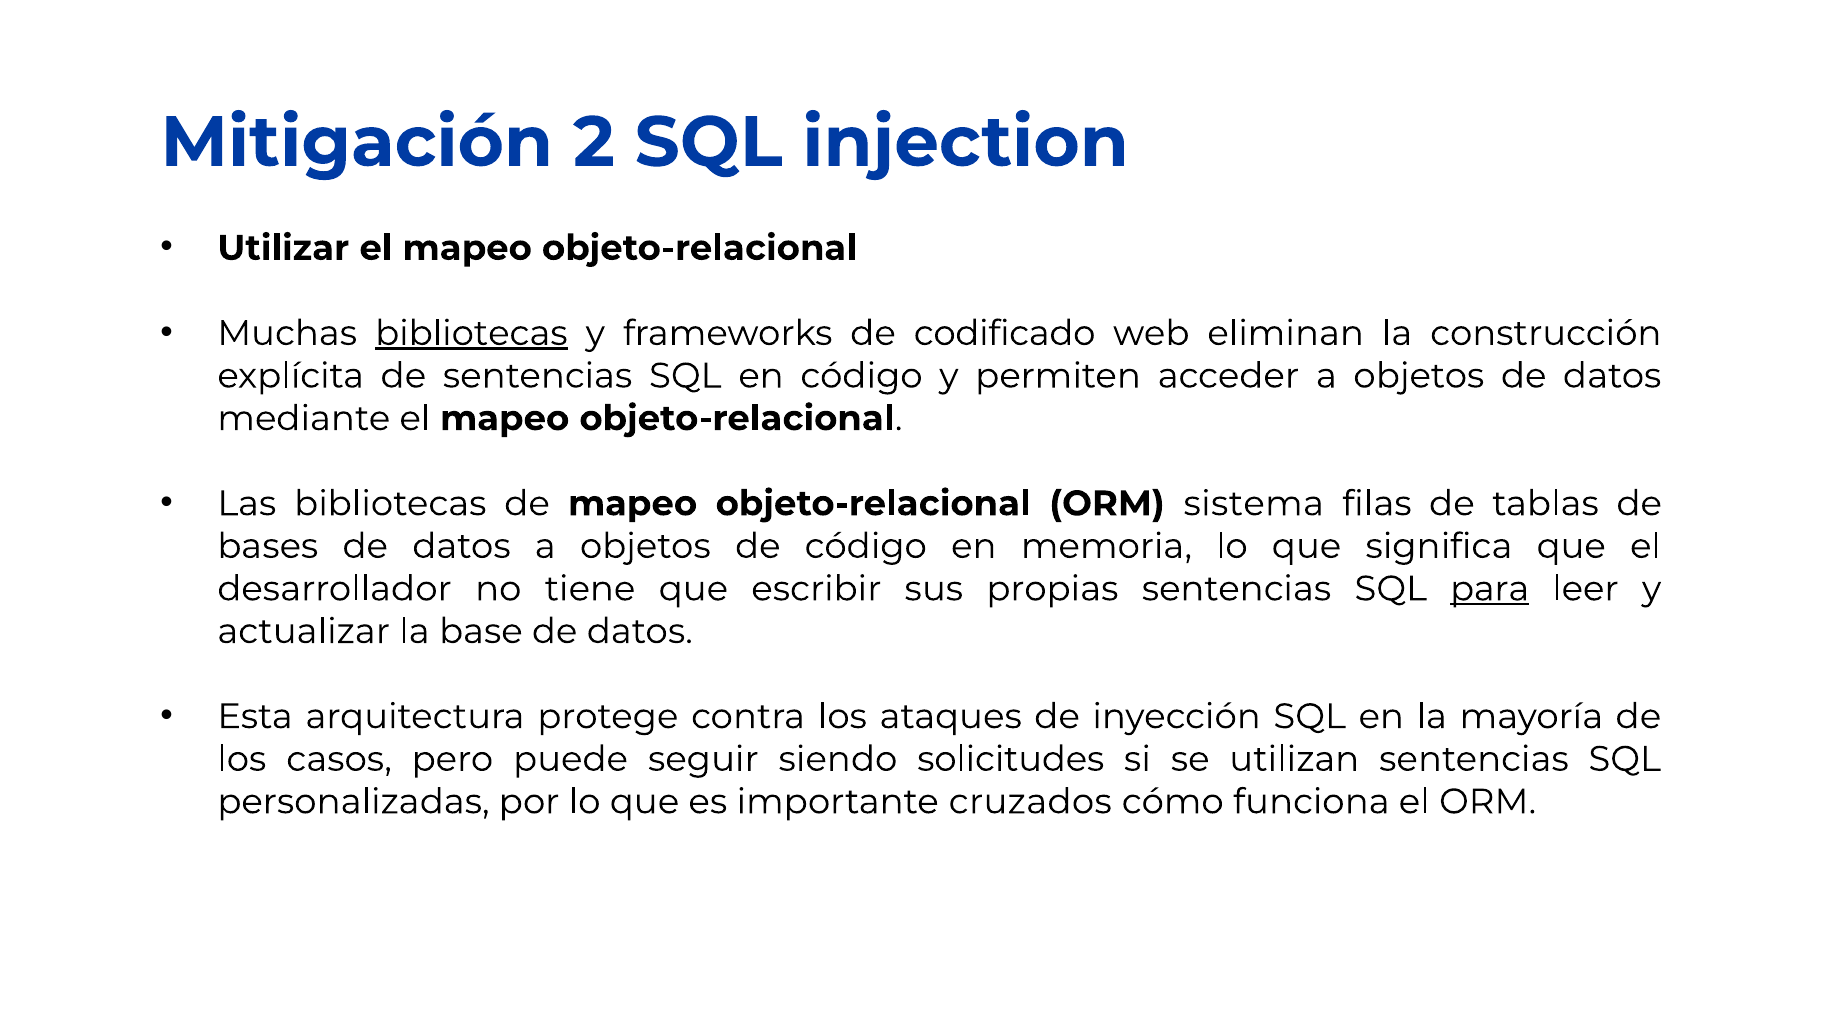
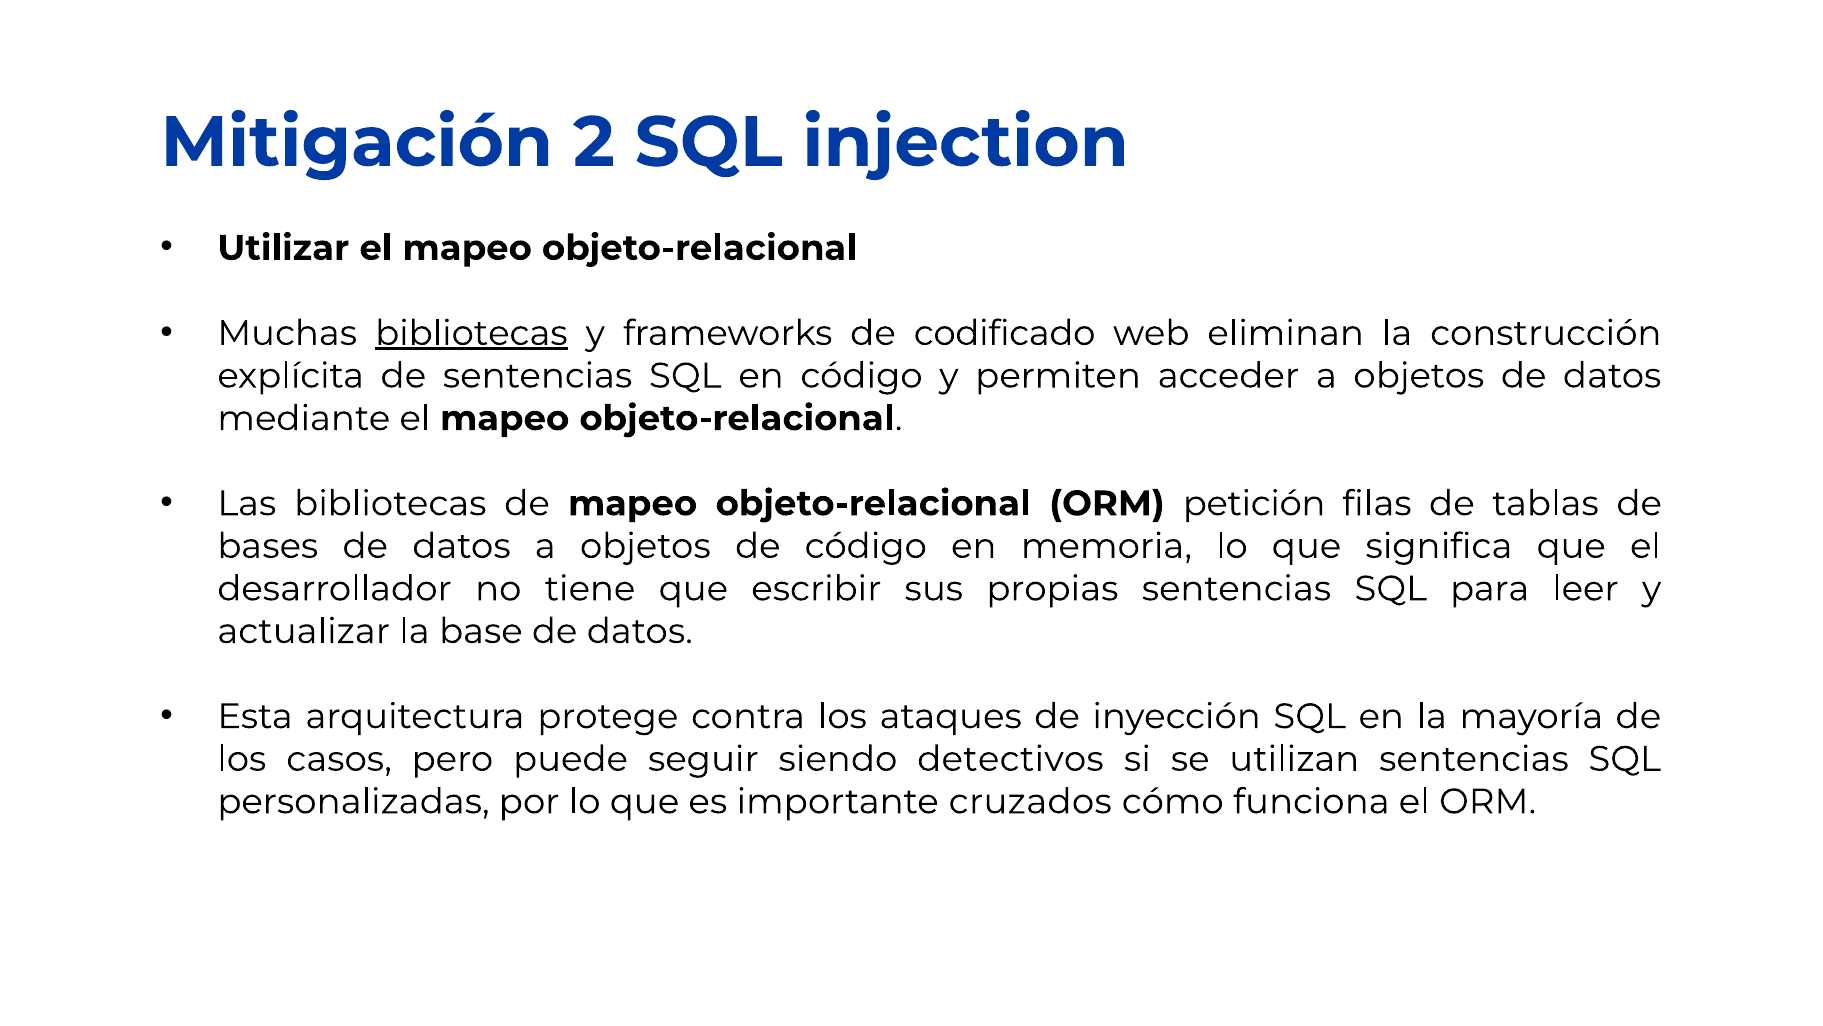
sistema: sistema -> petición (1254, 503)
para underline: present -> none (1490, 588)
solicitudes: solicitudes -> detectivos (1010, 759)
